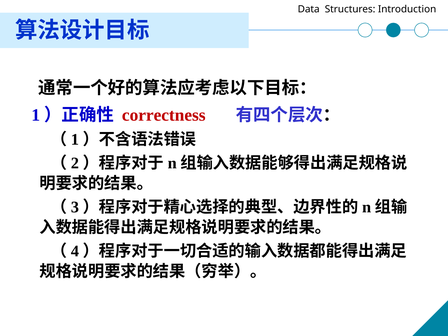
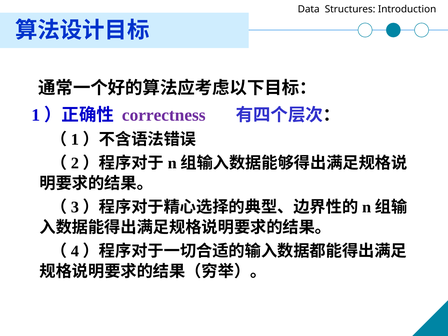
correctness colour: red -> purple (164, 115)
